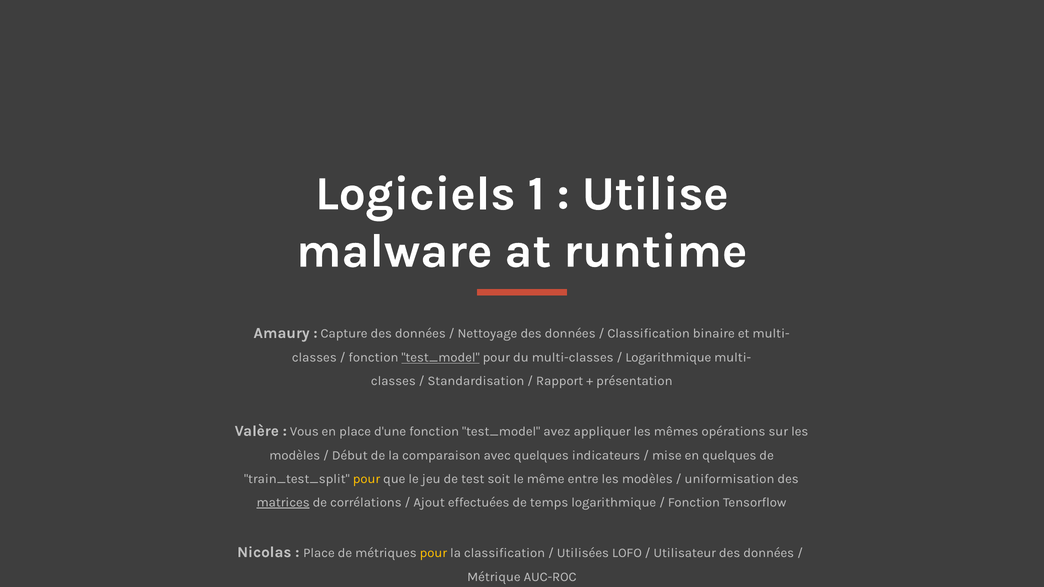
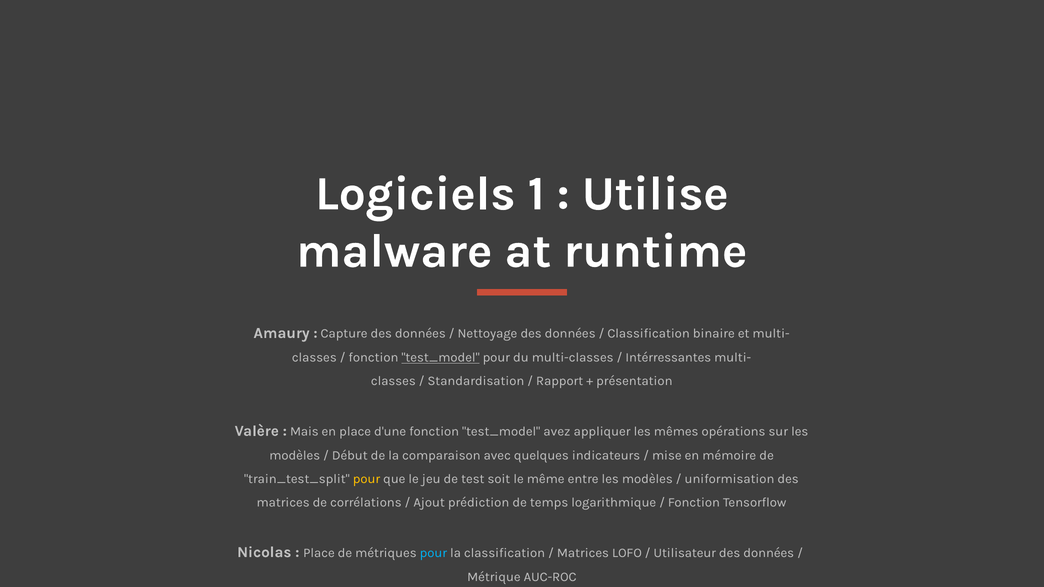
Logarithmique: Logarithmique -> Intérressantes (668, 358)
Vous: Vous -> Mais (304, 432)
en quelques: quelques -> mémoire (729, 456)
matrices underline: present -> none (283, 503)
effectuées: effectuées -> prédiction (479, 503)
pour colour: yellow -> light blue (433, 553)
Utilisées: Utilisées -> Matrices (583, 553)
